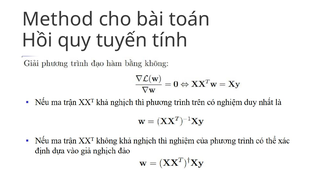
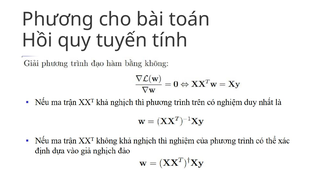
Method: Method -> Phương (58, 19)
